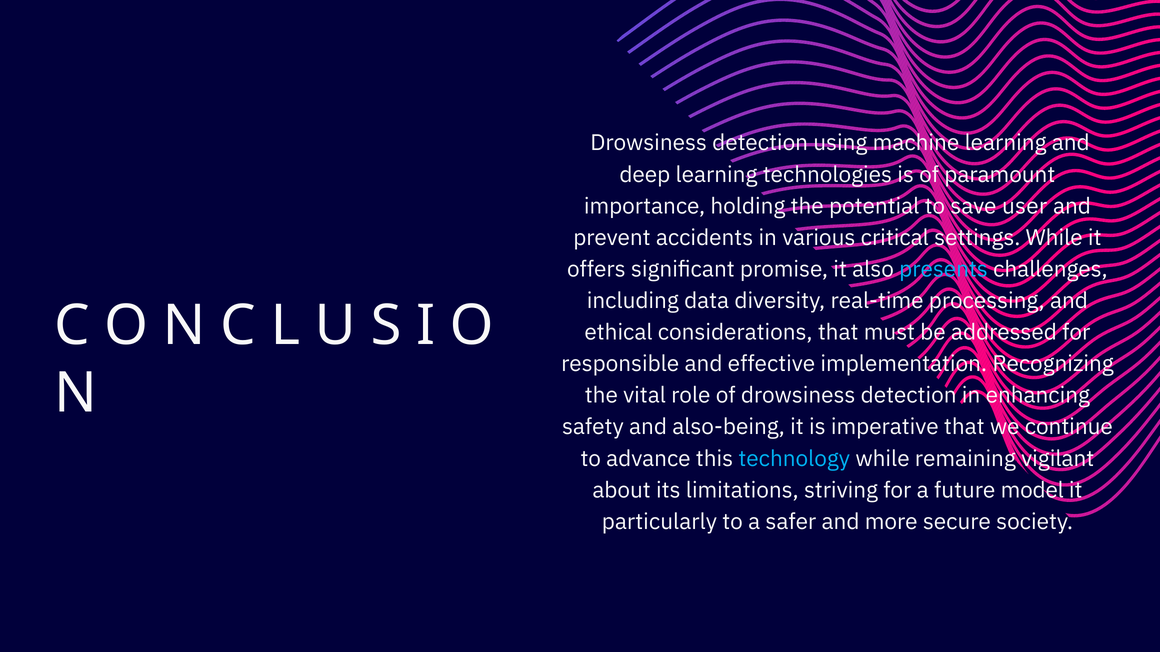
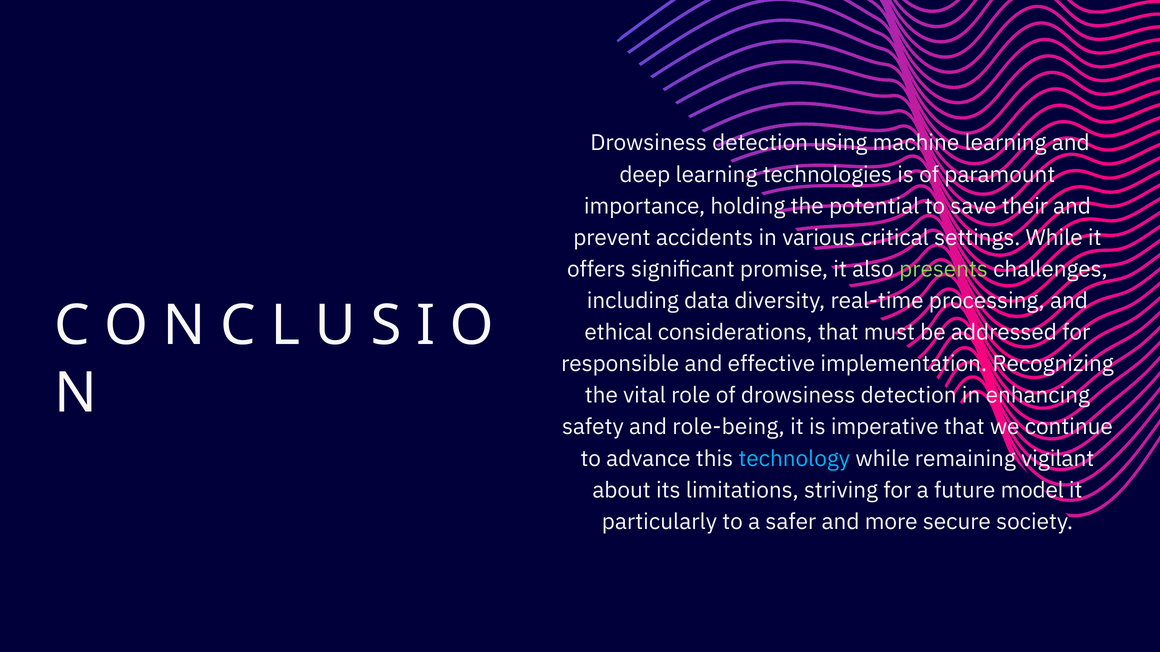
user: user -> their (1025, 206)
presents colour: light blue -> light green (944, 269)
also-being: also-being -> role-being (728, 427)
